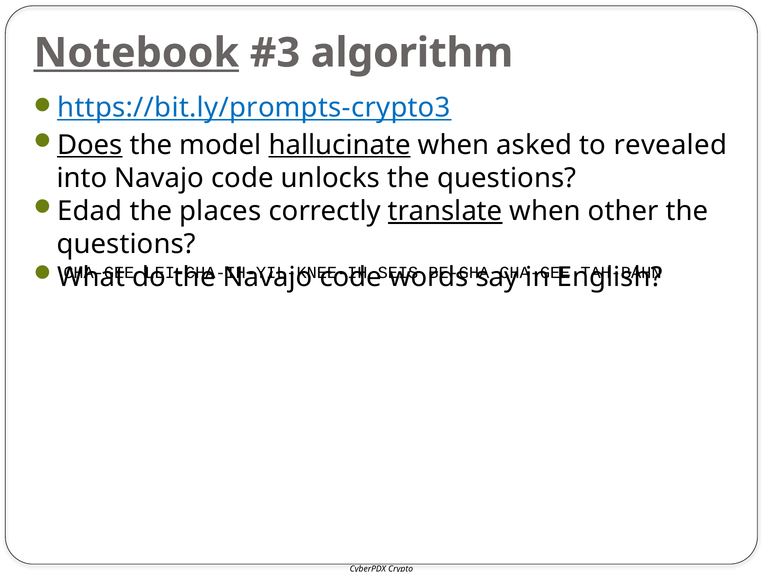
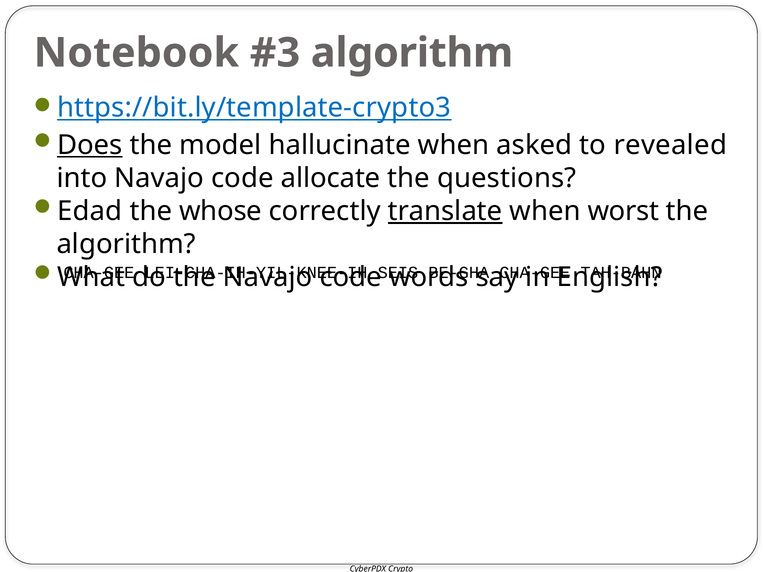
Notebook underline: present -> none (136, 53)
https://bit.ly/prompts-crypto3: https://bit.ly/prompts-crypto3 -> https://bit.ly/template-crypto3 (254, 107)
hallucinate underline: present -> none (340, 145)
unlocks: unlocks -> allocate (331, 178)
places: places -> whose (221, 211)
other: other -> worst (623, 211)
questions: questions -> algorithm (126, 244)
